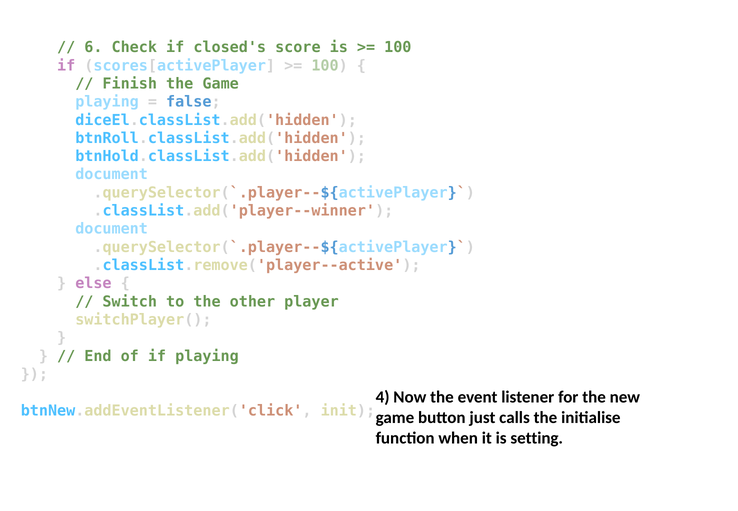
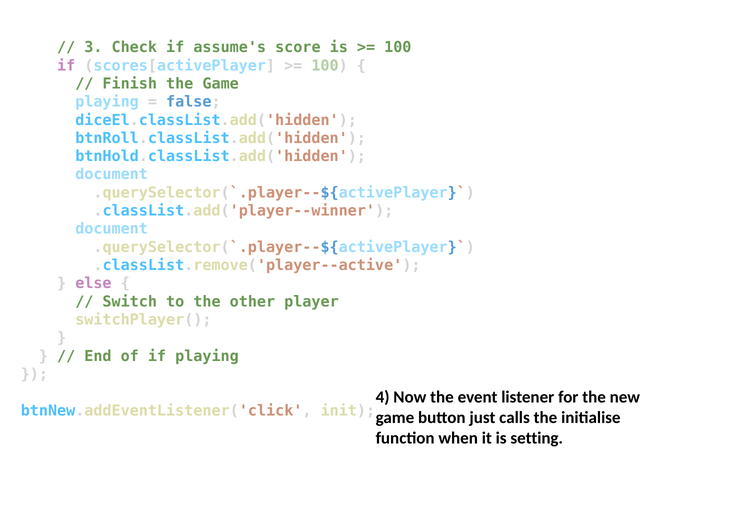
6: 6 -> 3 (93, 47)
closed's: closed's -> assume's (230, 47)
